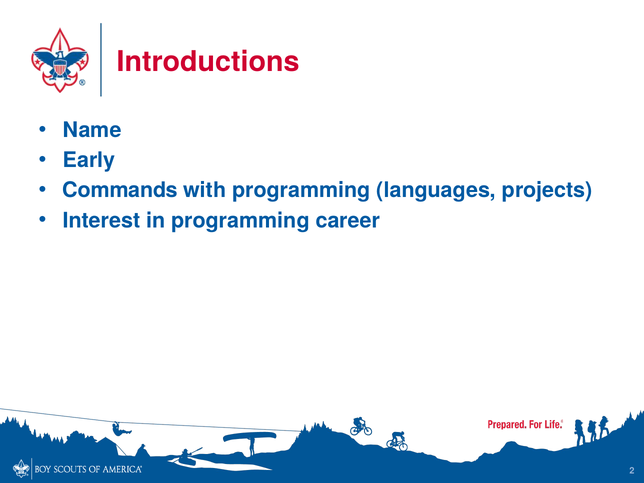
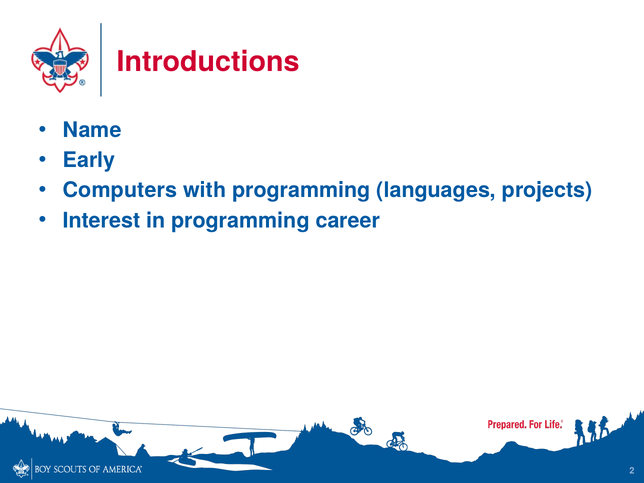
Commands: Commands -> Computers (120, 190)
